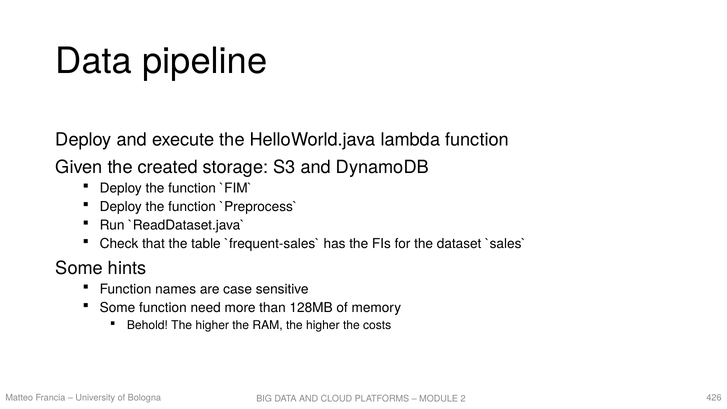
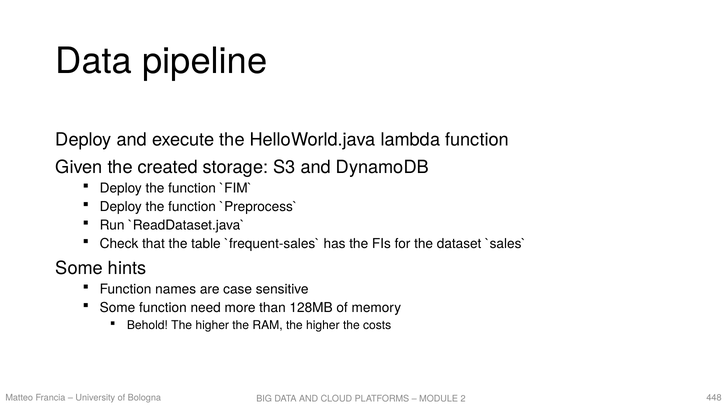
426: 426 -> 448 (714, 398)
